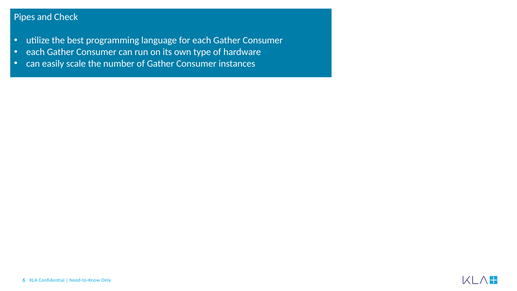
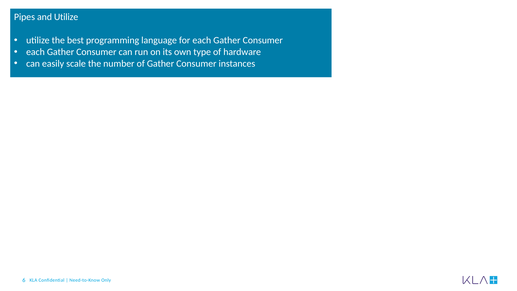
and Check: Check -> Utilize (66, 17)
